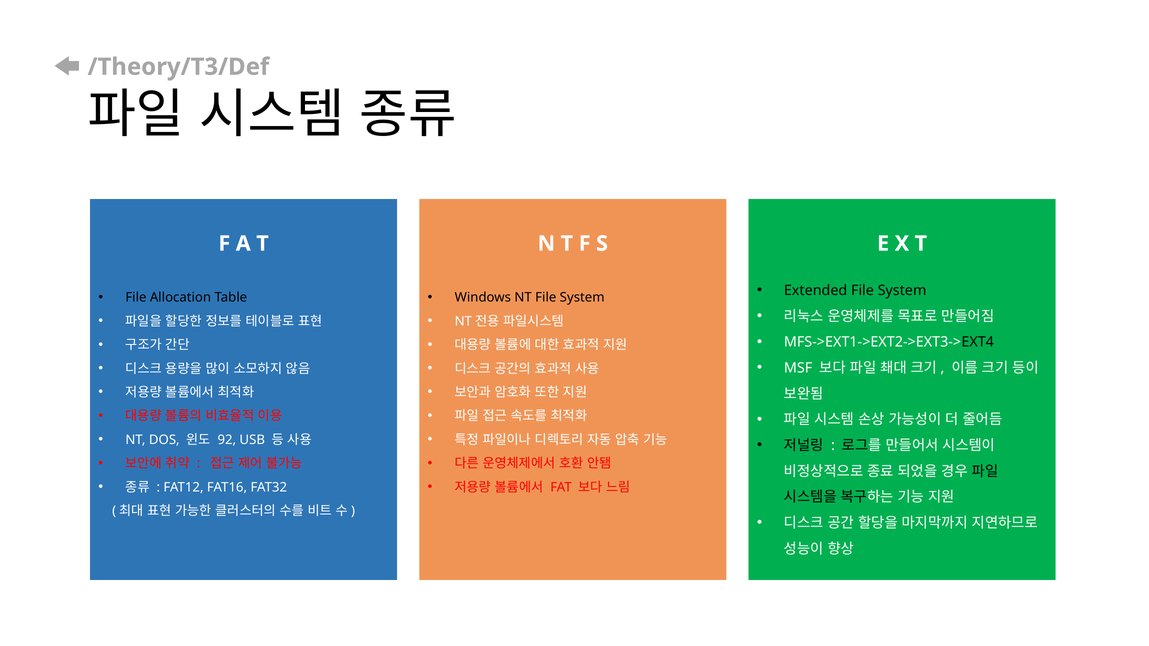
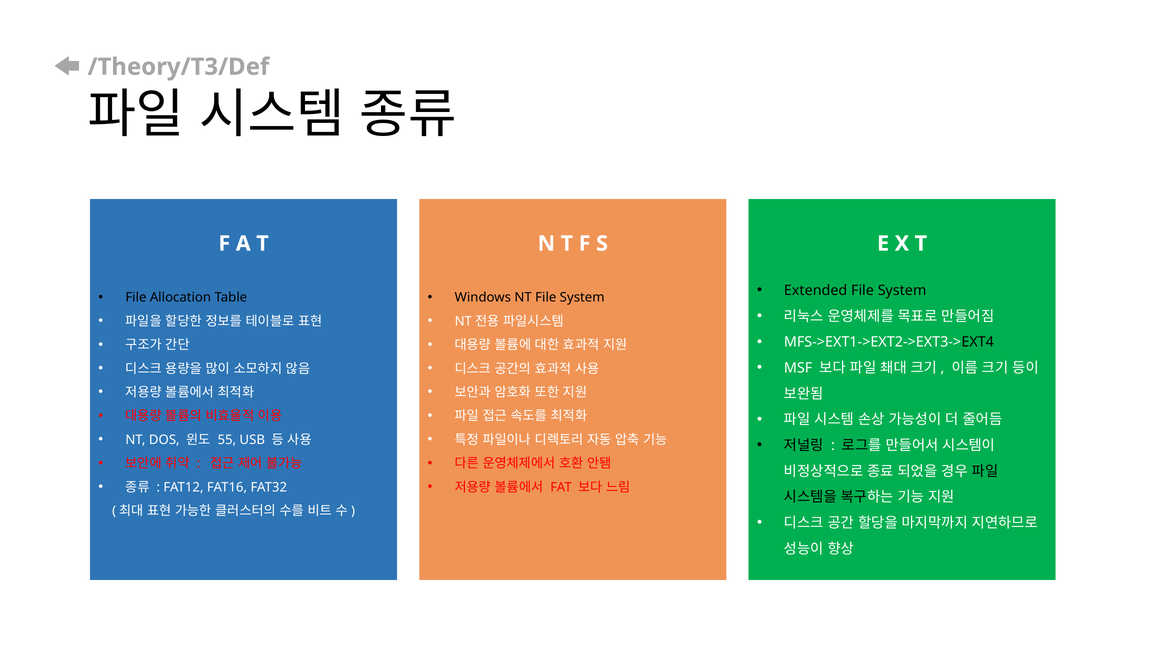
92: 92 -> 55 (227, 440)
